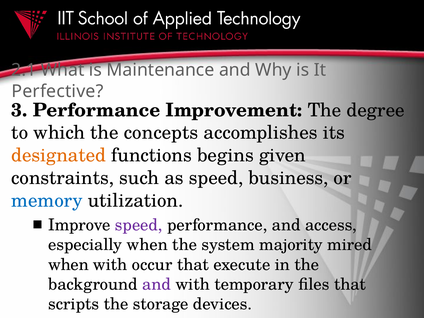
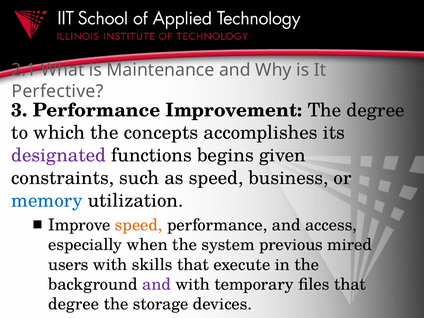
designated colour: orange -> purple (59, 155)
speed colour: purple -> orange (139, 225)
majority: majority -> previous (291, 245)
when: when -> users (68, 265)
occur: occur -> skills (152, 265)
scripts: scripts -> degree (74, 304)
